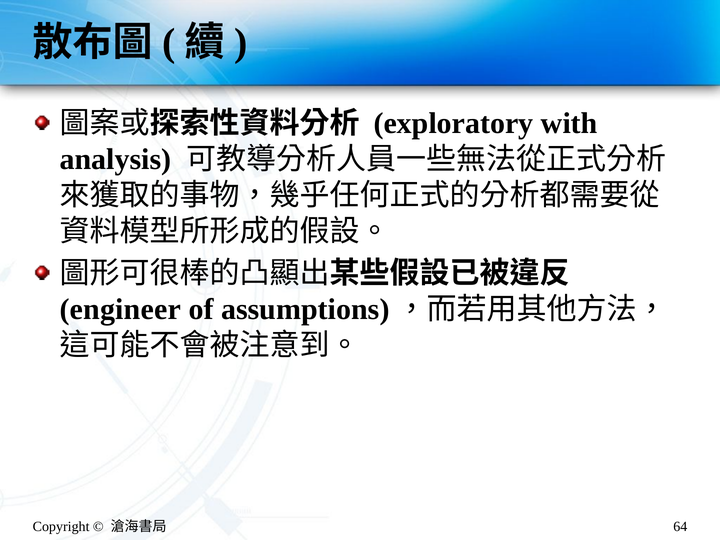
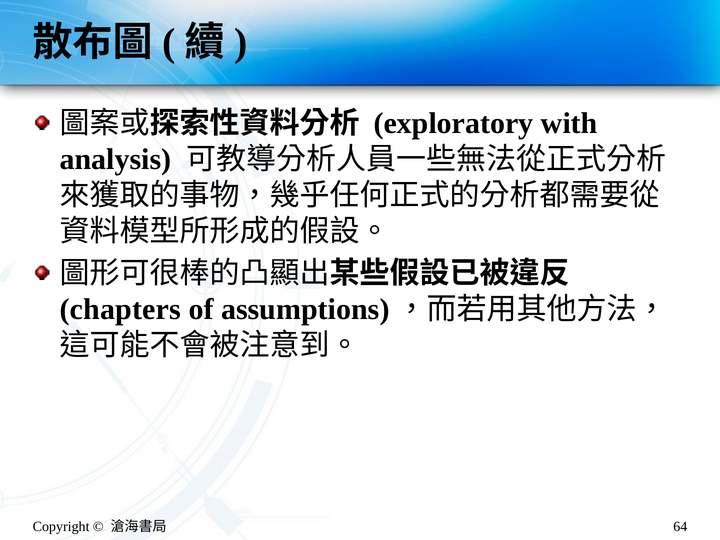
engineer: engineer -> chapters (120, 310)
